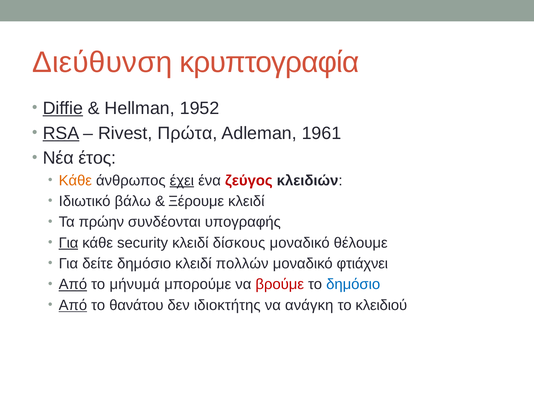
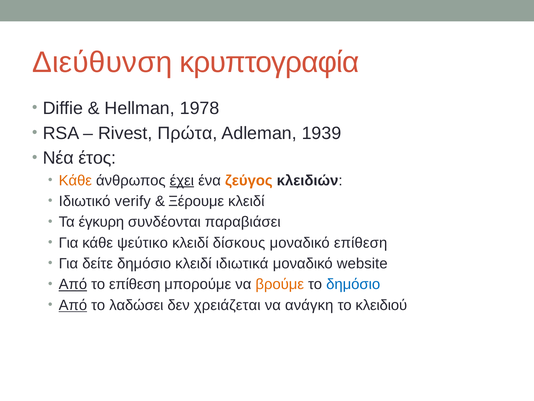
Diffie underline: present -> none (63, 108)
1952: 1952 -> 1978 (200, 108)
RSA underline: present -> none (61, 133)
1961: 1961 -> 1939 (322, 133)
ζεύγος colour: red -> orange (249, 180)
βάλω: βάλω -> verify (133, 201)
πρώην: πρώην -> έγκυρη (101, 222)
υπογραφής: υπογραφής -> παραβιάσει (243, 222)
Για underline: present -> none (68, 243)
security: security -> ψεύτικο (143, 243)
μοναδικό θέλουμε: θέλουμε -> επίθεση (361, 243)
πολλών: πολλών -> ιδιωτικά (242, 263)
φτιάχνει: φτιάχνει -> website (362, 263)
το μήνυμά: μήνυμά -> επίθεση (135, 284)
βρούμε colour: red -> orange (280, 284)
θανάτου: θανάτου -> λαδώσει (136, 305)
ιδιοκτήτης: ιδιοκτήτης -> χρειάζεται (227, 305)
